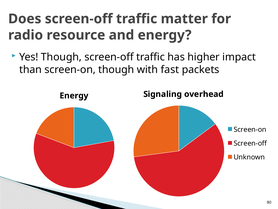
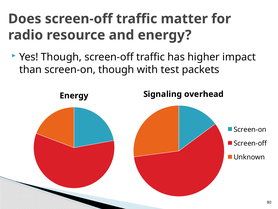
fast: fast -> test (170, 70)
